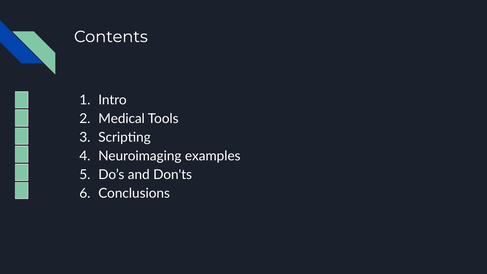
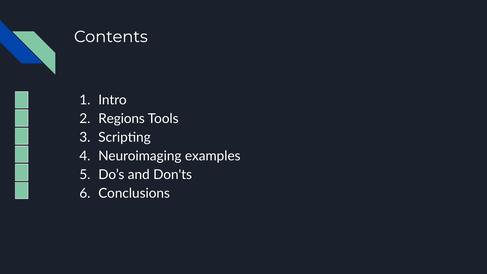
Medical: Medical -> Regions (122, 119)
